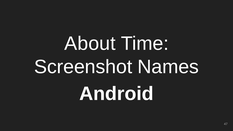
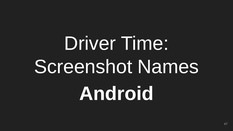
About: About -> Driver (90, 44)
